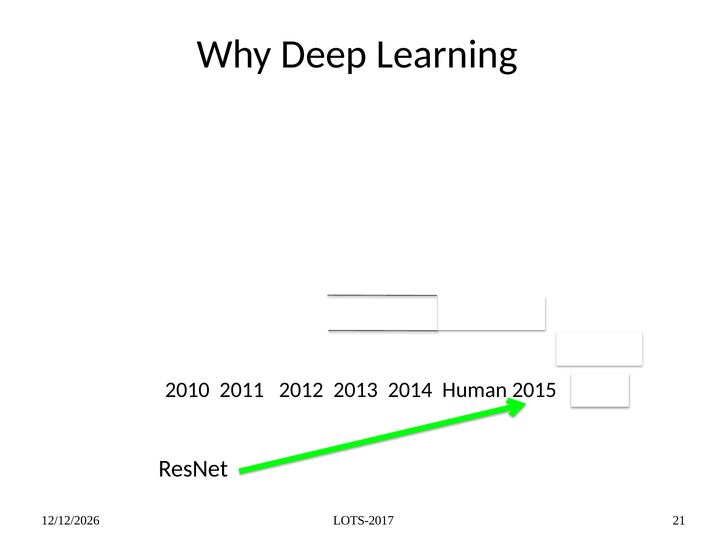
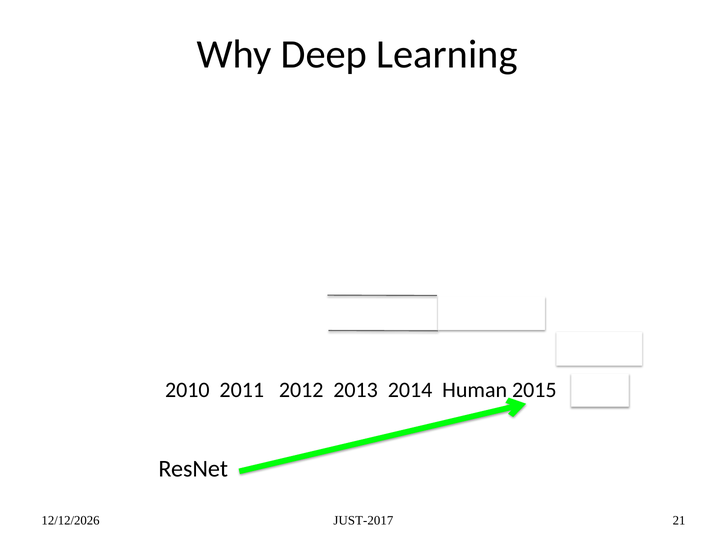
LOTS-2017: LOTS-2017 -> JUST-2017 (363, 521)
